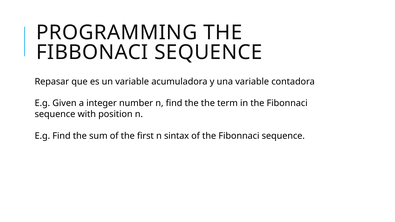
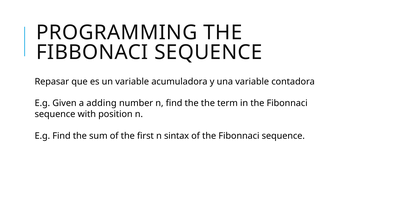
integer: integer -> adding (101, 103)
